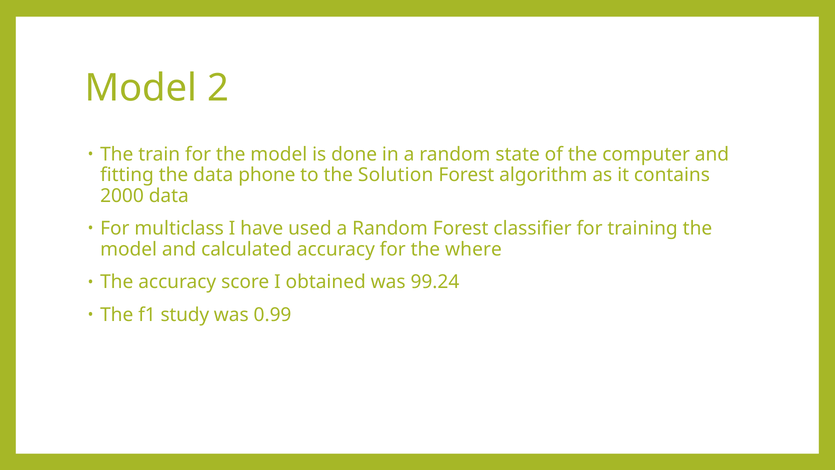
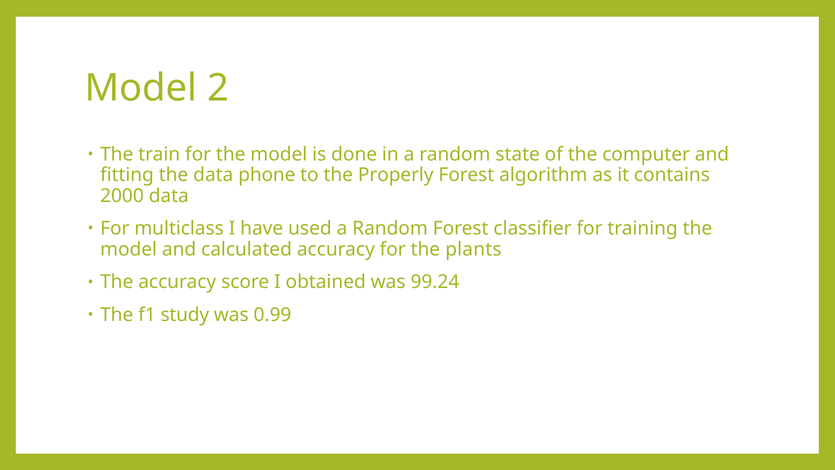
Solution: Solution -> Properly (396, 175)
where: where -> plants (473, 249)
